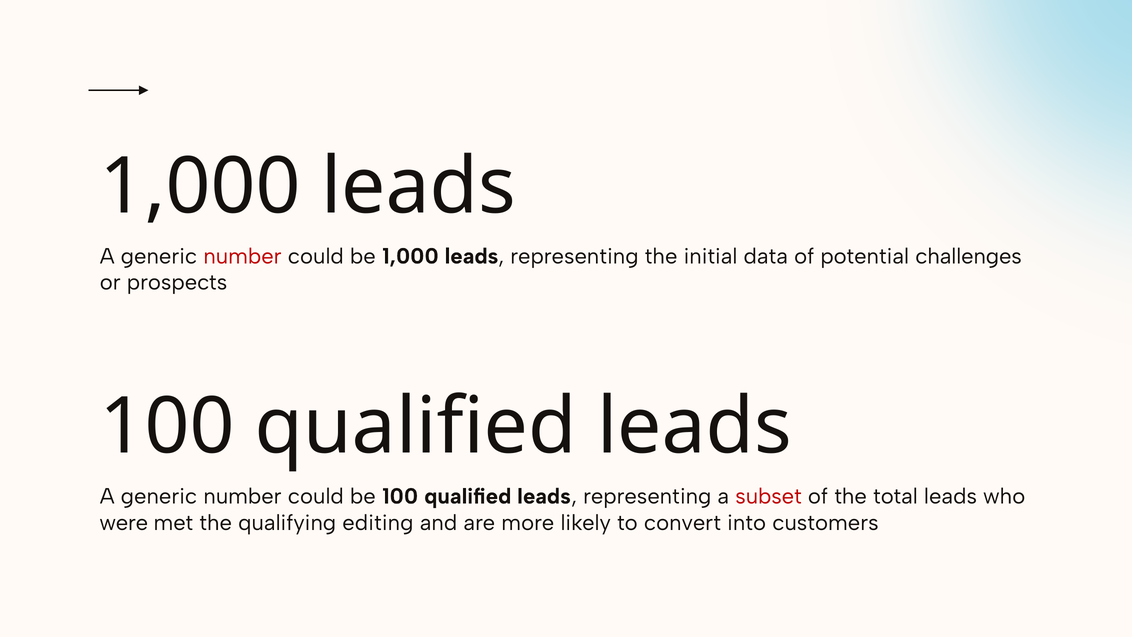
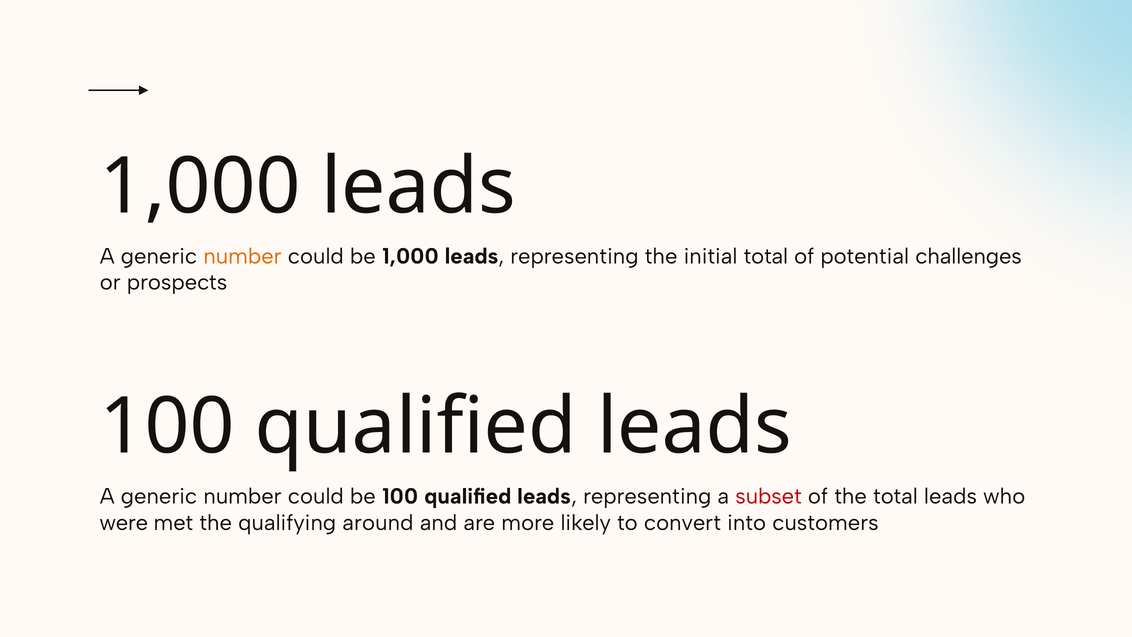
number colour: red -> orange (243, 256)
initial data: data -> total (766, 256)
editing: editing -> around (378, 523)
